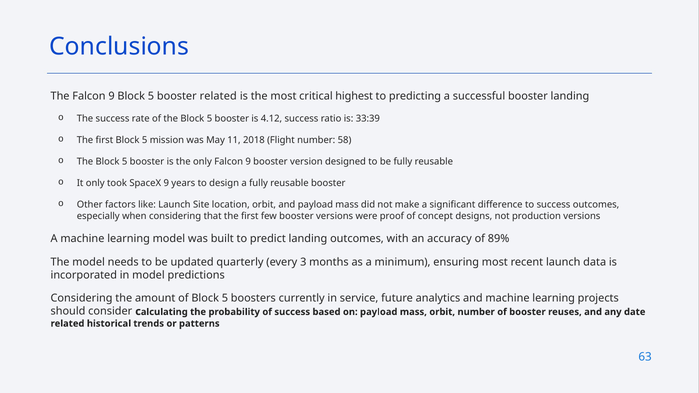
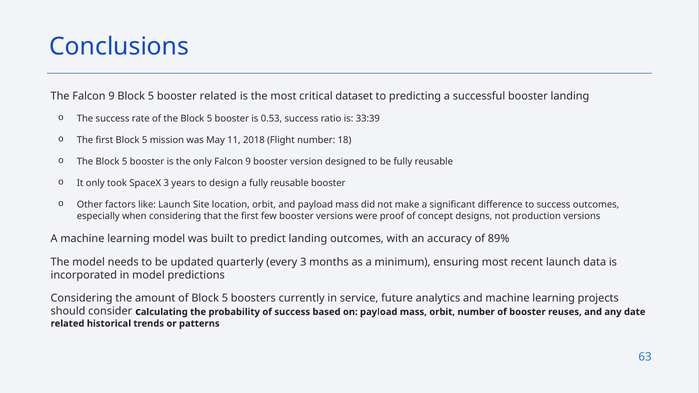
highest: highest -> dataset (354, 96)
4.12: 4.12 -> 0.53 (271, 119)
58: 58 -> 18 (345, 140)
SpaceX 9: 9 -> 3 (166, 183)
